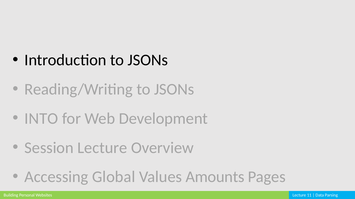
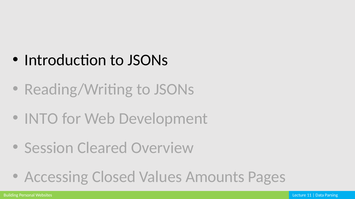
Session Lecture: Lecture -> Cleared (102, 148)
Global: Global -> Closed (114, 177)
